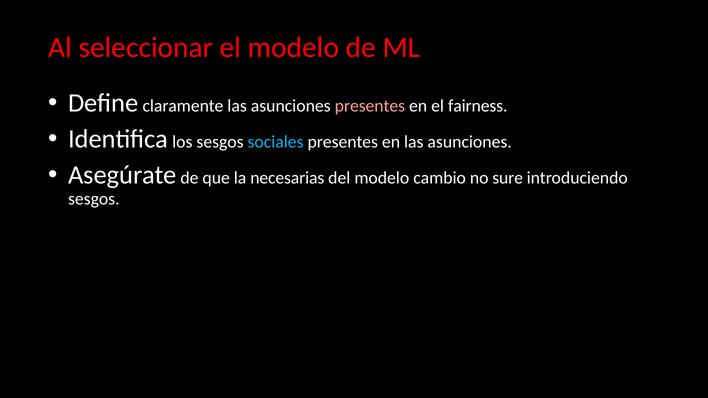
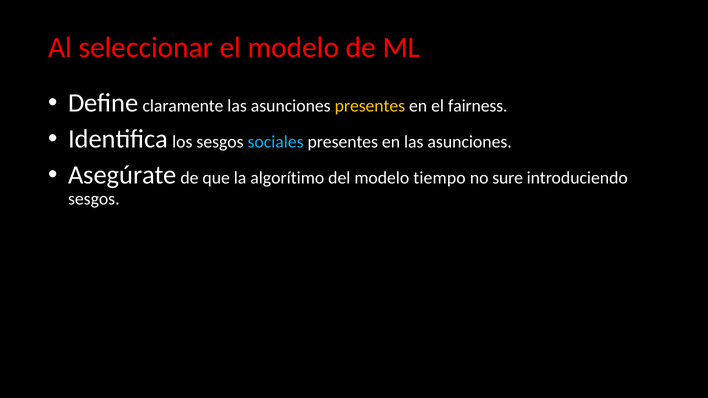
presentes colour: pink -> yellow (370, 106)
necesarias: necesarias -> algorítimo (287, 178)
cambio: cambio -> tiempo (439, 178)
